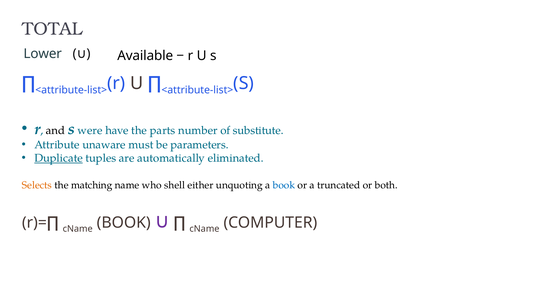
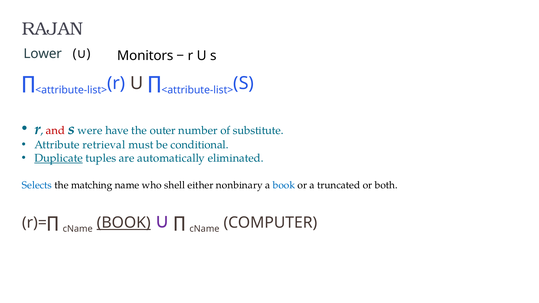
TOTAL: TOTAL -> RAJAN (53, 29)
Available: Available -> Monitors (145, 56)
and colour: black -> red (56, 130)
parts: parts -> outer (163, 130)
unaware: unaware -> retrieval (104, 145)
parameters: parameters -> conditional (200, 145)
Selects colour: orange -> blue (37, 185)
unquoting: unquoting -> nonbinary (239, 185)
BOOK underline: none -> present (124, 223)
